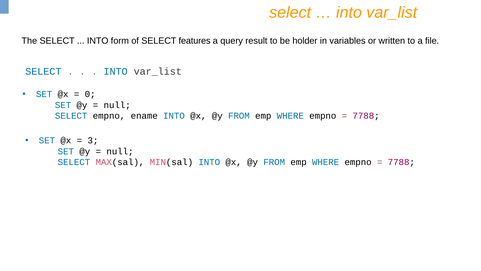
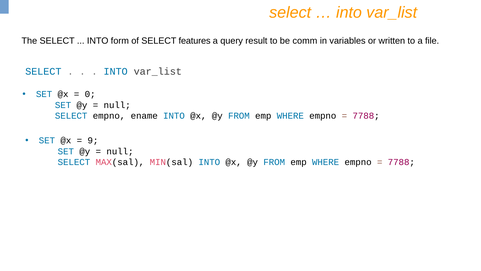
holder: holder -> comm (305, 41)
3: 3 -> 9 (93, 140)
